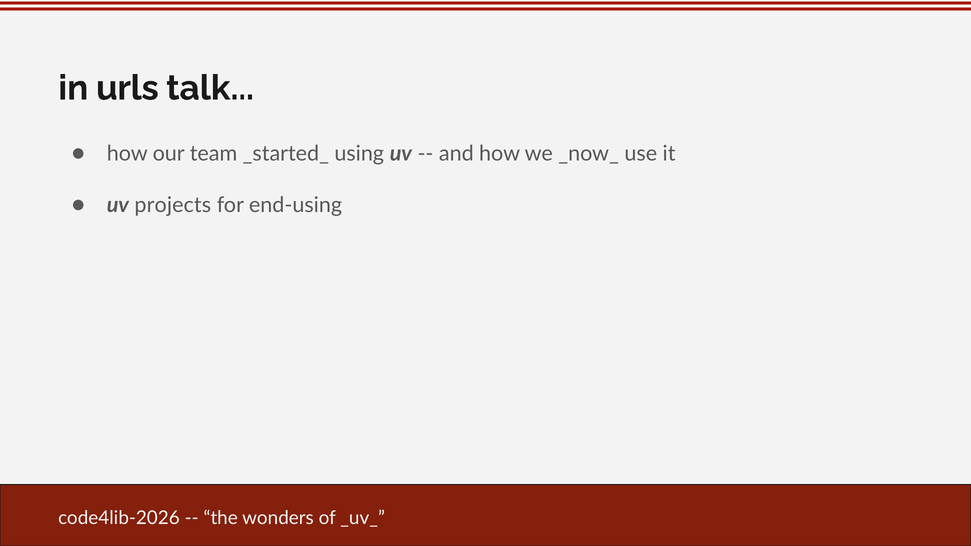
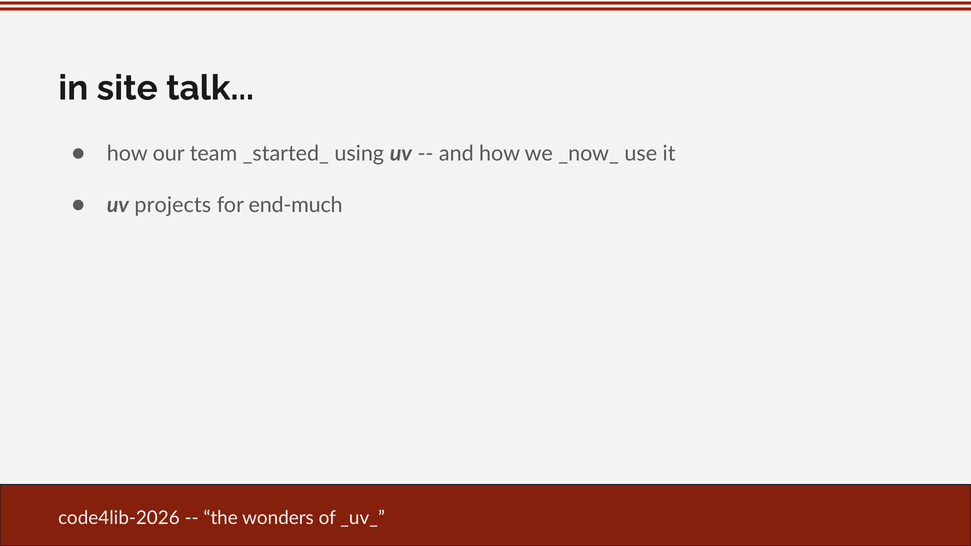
urls: urls -> site (127, 88)
end-using: end-using -> end-much (296, 205)
